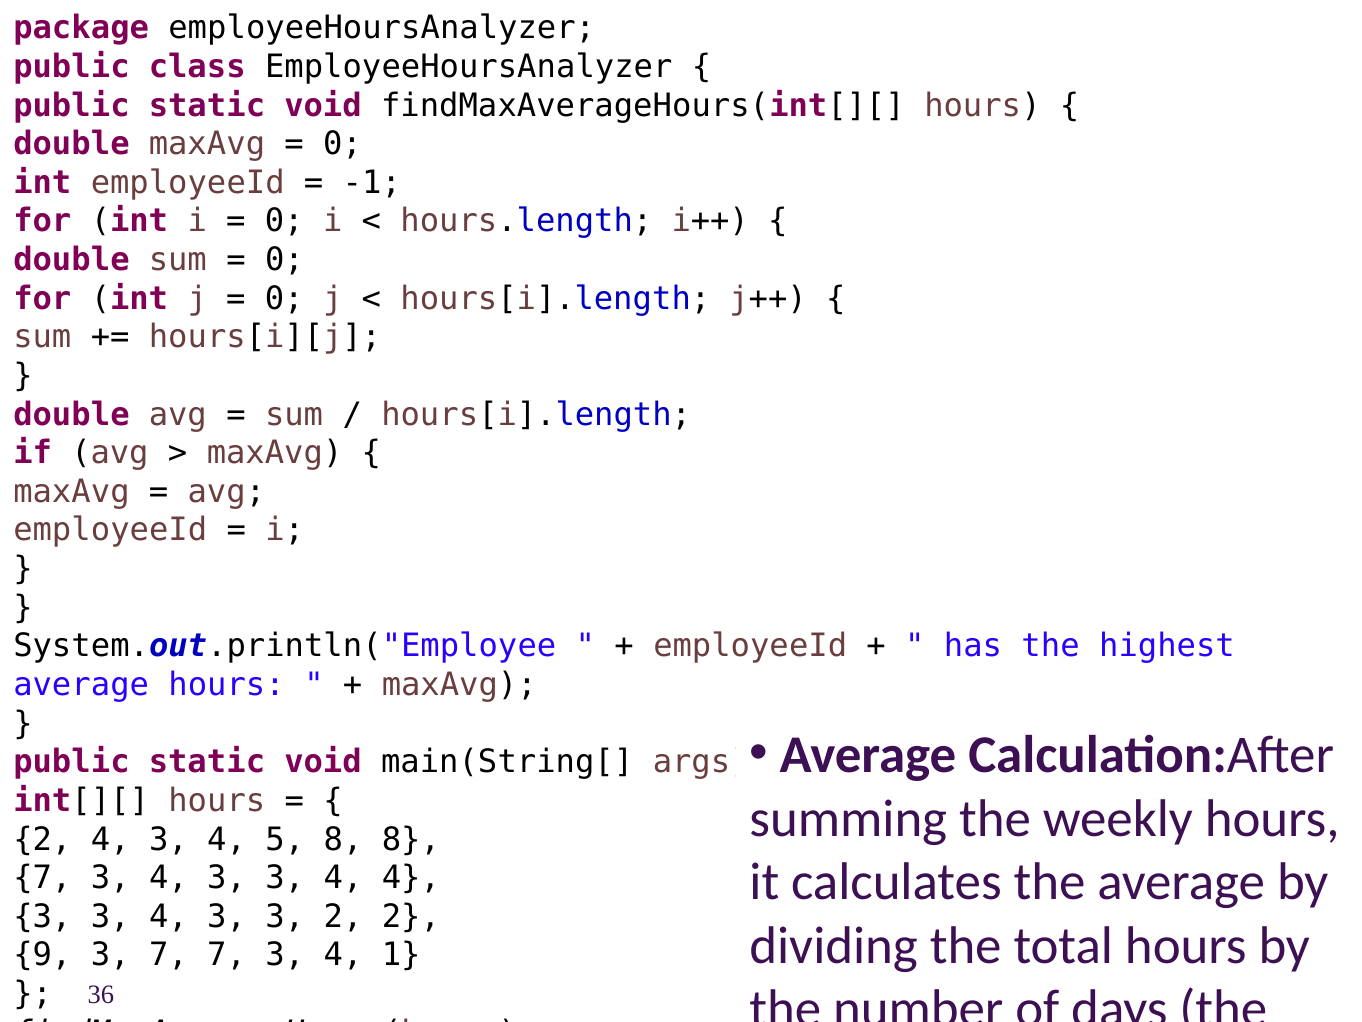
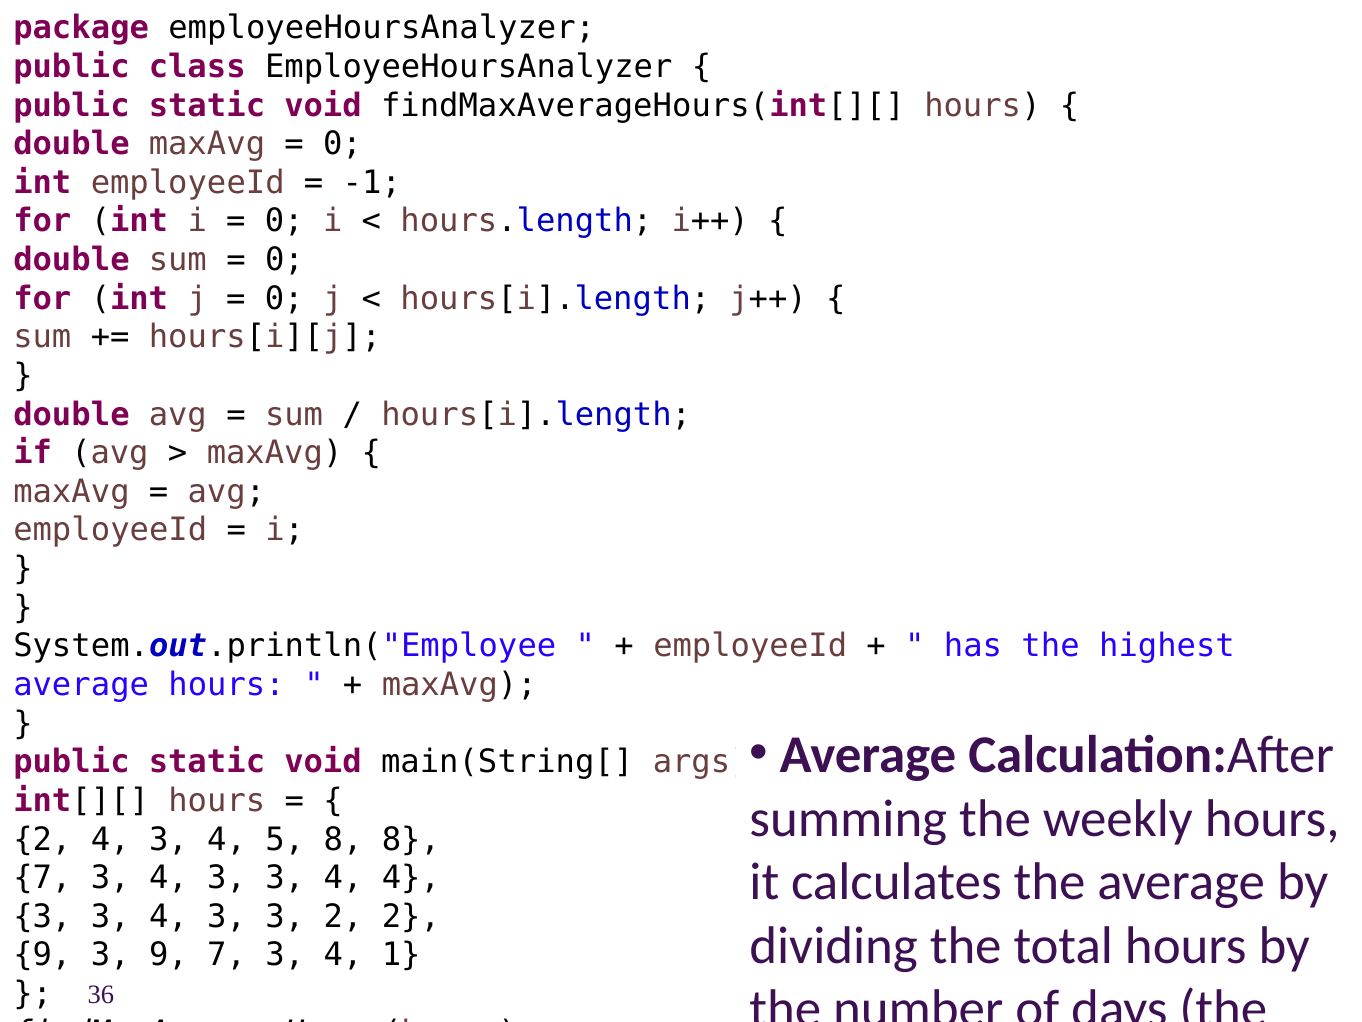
3 7: 7 -> 9 (168, 955)
